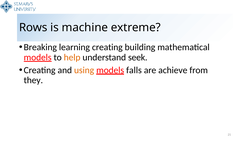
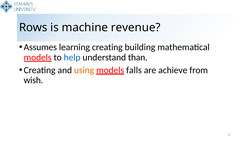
extreme: extreme -> revenue (136, 27)
Breaking: Breaking -> Assumes (40, 47)
help colour: orange -> blue (72, 57)
seek: seek -> than (138, 57)
they: they -> wish (33, 80)
